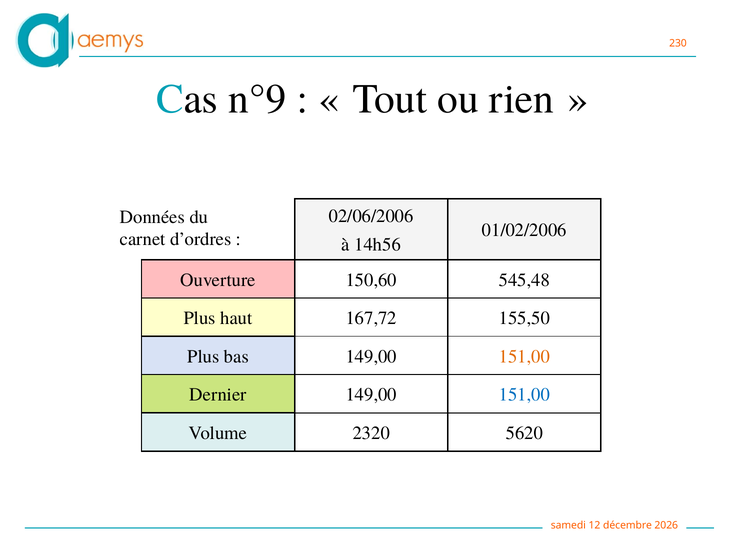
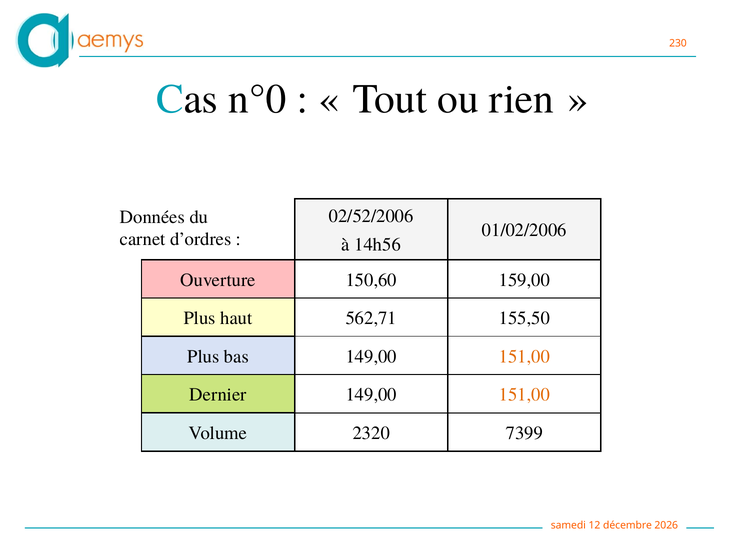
n°9: n°9 -> n°0 (257, 99)
02/06/2006: 02/06/2006 -> 02/52/2006 (371, 216)
545,48: 545,48 -> 159,00 (524, 280)
167,72: 167,72 -> 562,71 (371, 318)
151,00 colour: blue -> orange (524, 395)
5620: 5620 -> 7399 (524, 433)
